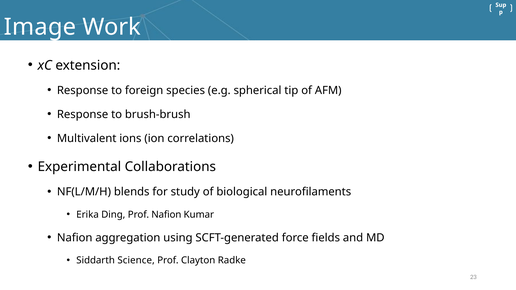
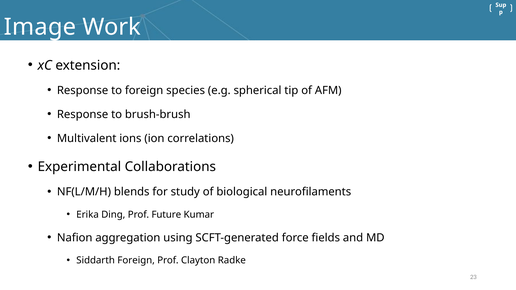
Prof Nafion: Nafion -> Future (166, 215)
Siddarth Science: Science -> Foreign (136, 261)
